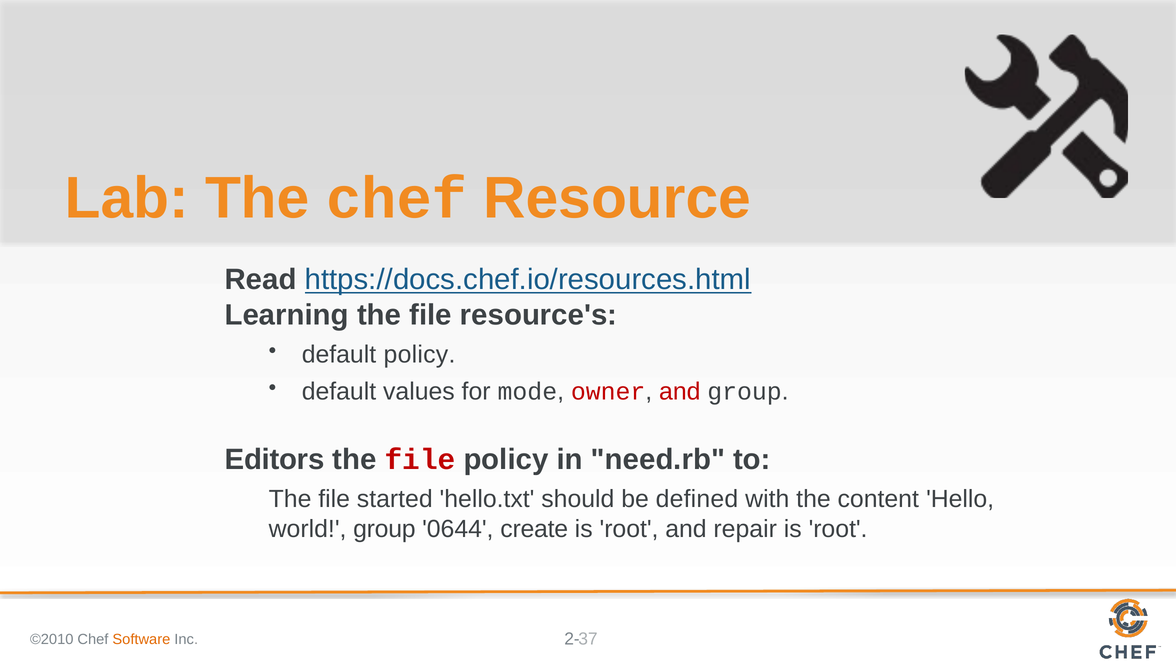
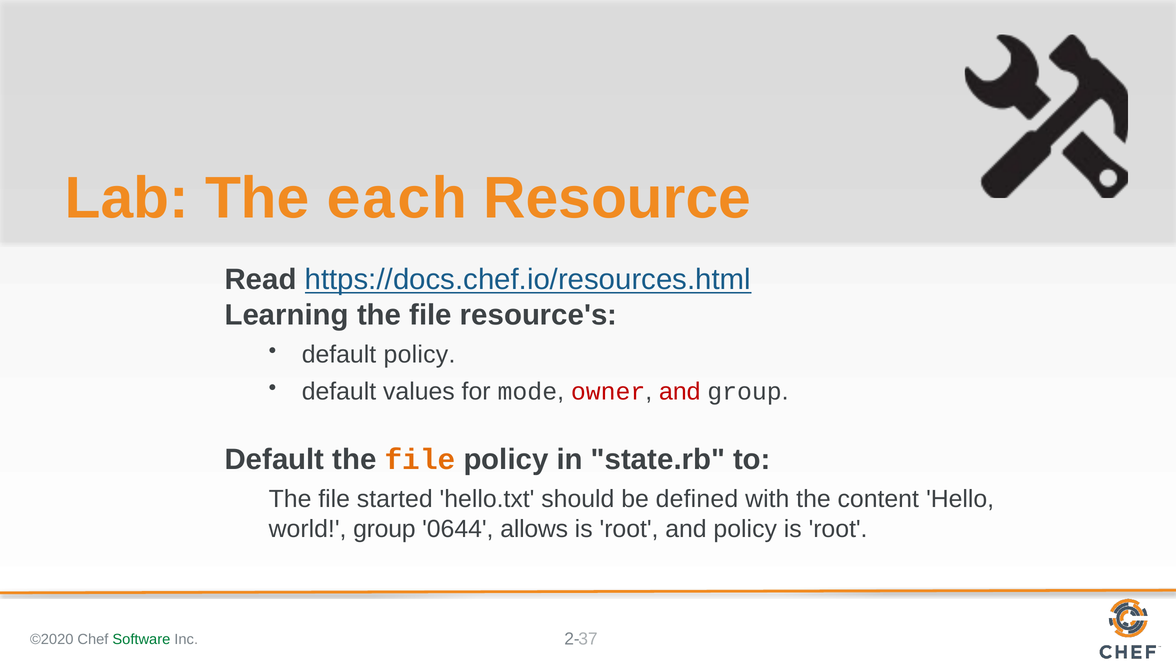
The chef: chef -> each (397, 199)
Editors: Editors -> Default (274, 460)
file colour: red -> orange (420, 460)
need.rb: need.rb -> state.rb (658, 460)
create: create -> allows (534, 529)
and repair: repair -> policy (745, 529)
©2010: ©2010 -> ©2020 (52, 640)
Software colour: orange -> green (141, 640)
